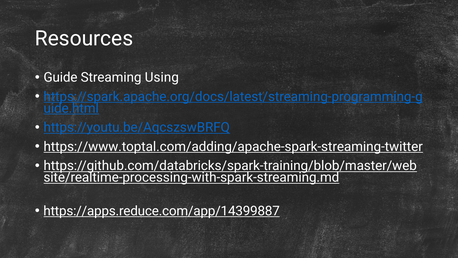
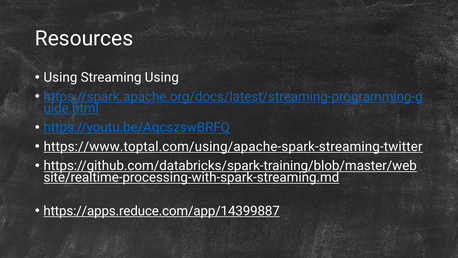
Guide: Guide -> Using (60, 77)
https://www.toptal.com/adding/apache-spark-streaming-twitter: https://www.toptal.com/adding/apache-spark-streaming-twitter -> https://www.toptal.com/using/apache-spark-streaming-twitter (233, 146)
